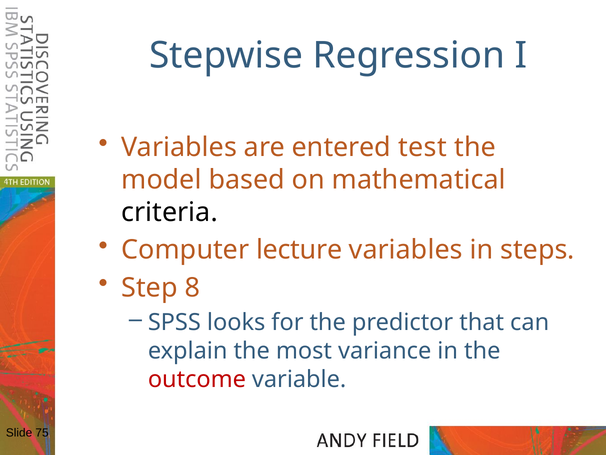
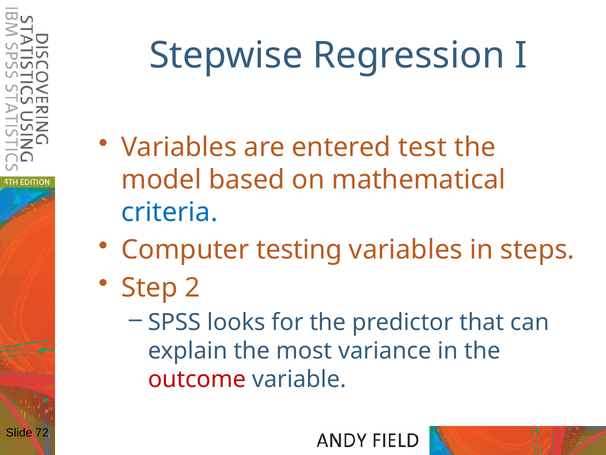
criteria colour: black -> blue (170, 212)
lecture: lecture -> testing (299, 250)
8: 8 -> 2 (192, 287)
75: 75 -> 72 (42, 432)
